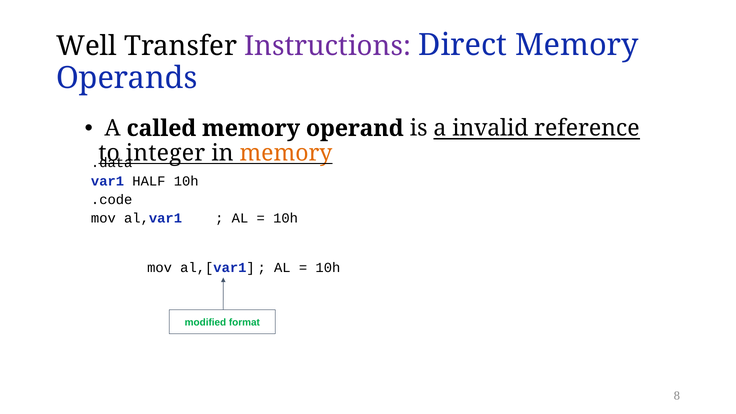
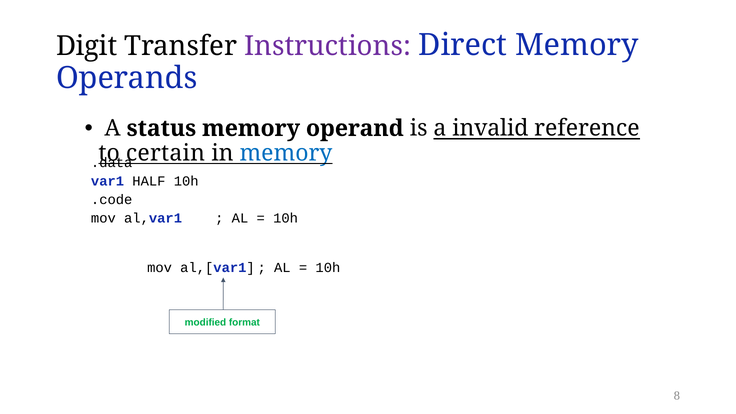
Well: Well -> Digit (87, 46)
called: called -> status (161, 128)
integer: integer -> certain (165, 153)
memory colour: orange -> blue (286, 153)
